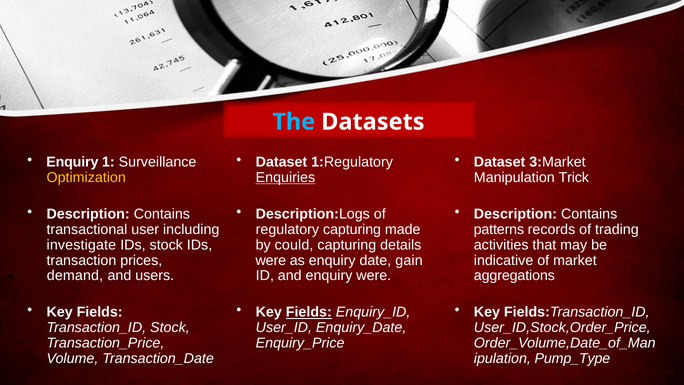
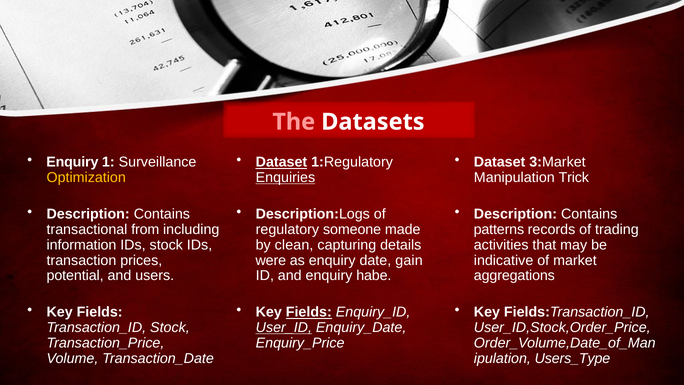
The colour: light blue -> pink (294, 122)
Dataset underline: none -> present (281, 162)
user: user -> from (145, 229)
regulatory capturing: capturing -> someone (352, 229)
investigate: investigate -> information (81, 245)
could: could -> clean (294, 245)
demand: demand -> potential (75, 276)
enquiry were: were -> habe (374, 276)
User_ID underline: none -> present (284, 327)
Pump_Type: Pump_Type -> Users_Type (572, 358)
